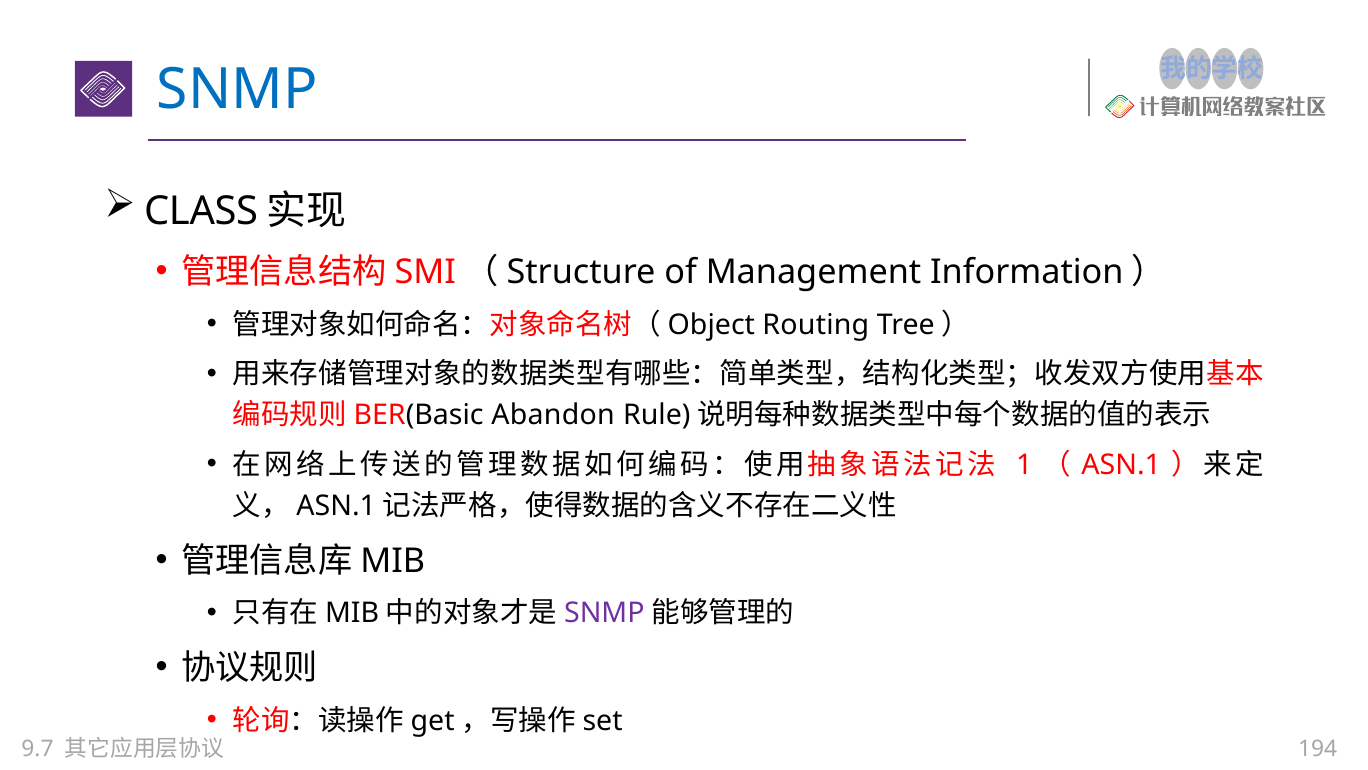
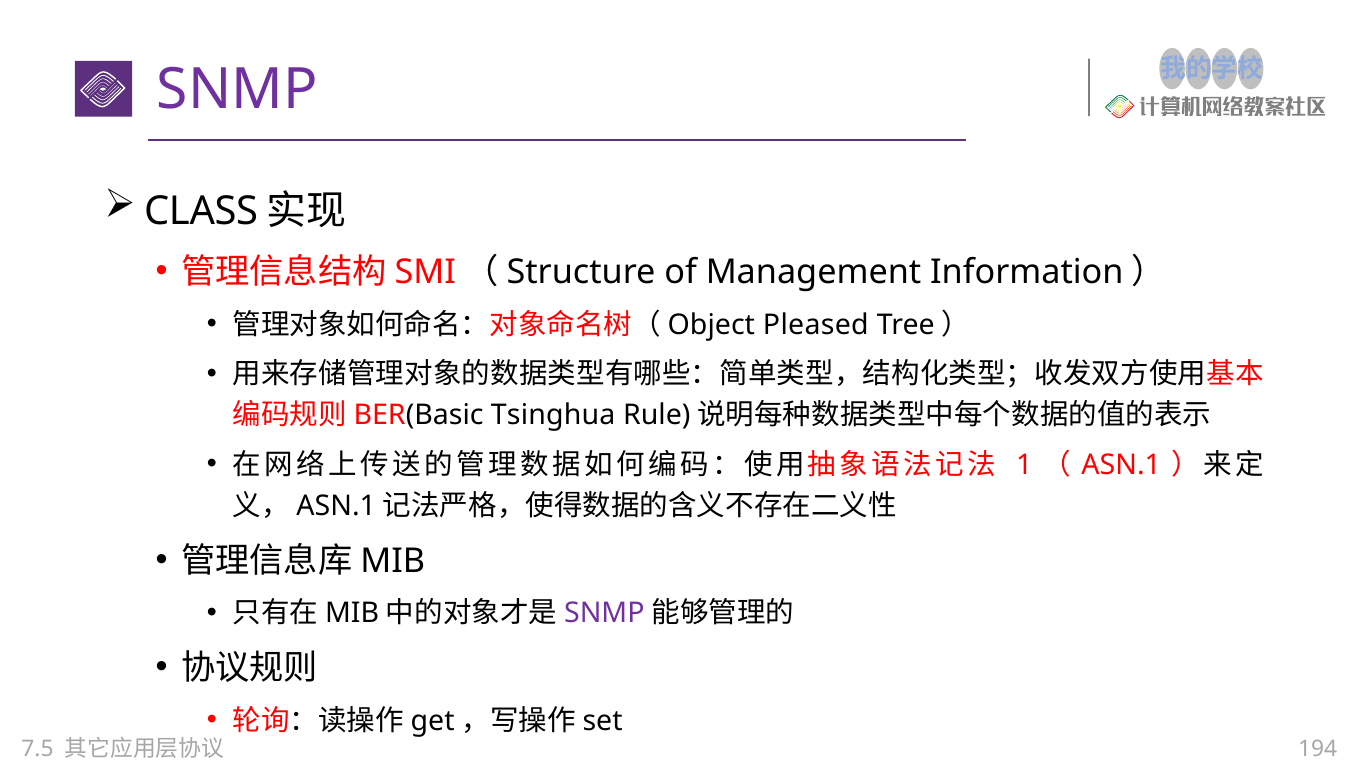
SNMP colour: blue -> purple (237, 90)
Routing: Routing -> Pleased (816, 324)
Abandon: Abandon -> Tsinghua (553, 415)
9.7: 9.7 -> 7.5 (38, 749)
